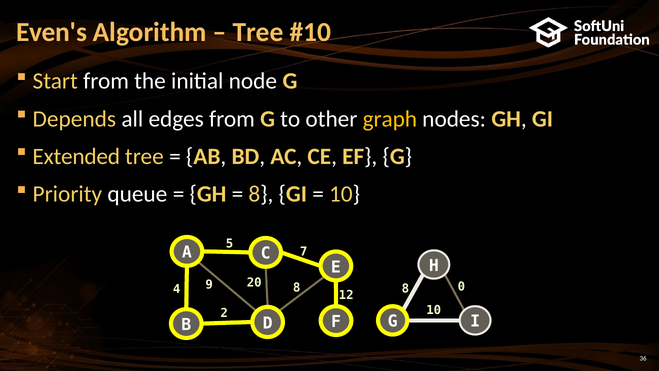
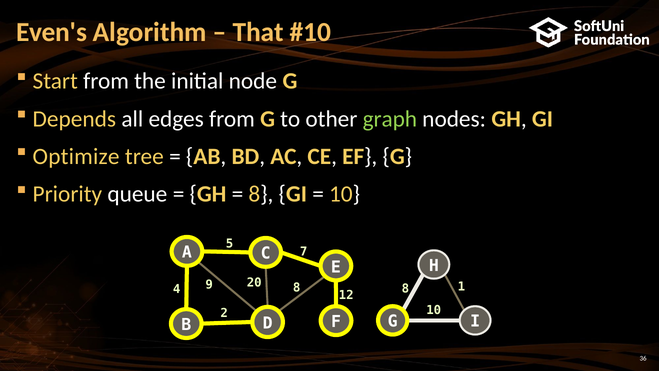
Tree: Tree -> That (258, 32)
graph colour: yellow -> light green (390, 119)
Extended: Extended -> Optimize (76, 156)
0: 0 -> 1 (461, 286)
